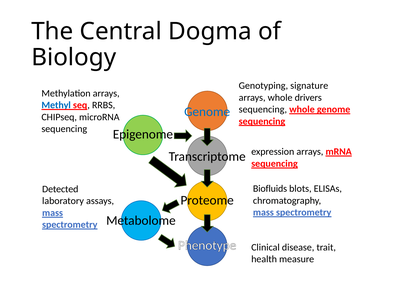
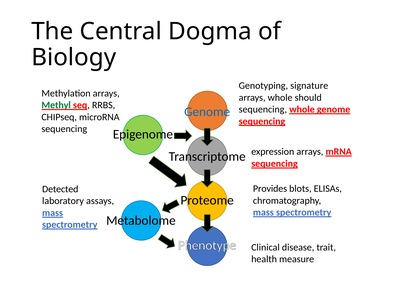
drivers: drivers -> should (308, 98)
Methyl colour: blue -> green (56, 105)
Biofluids: Biofluids -> Provides (270, 189)
